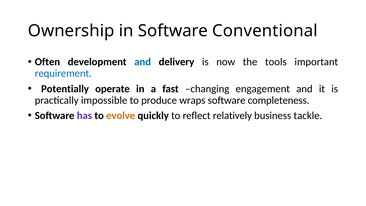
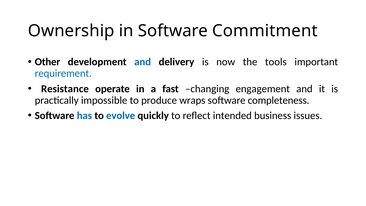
Conventional: Conventional -> Commitment (265, 31)
Often: Often -> Other (47, 62)
Potentially: Potentially -> Resistance (65, 89)
has colour: purple -> blue (84, 116)
evolve colour: orange -> blue (121, 116)
relatively: relatively -> intended (232, 116)
tackle: tackle -> issues (308, 116)
